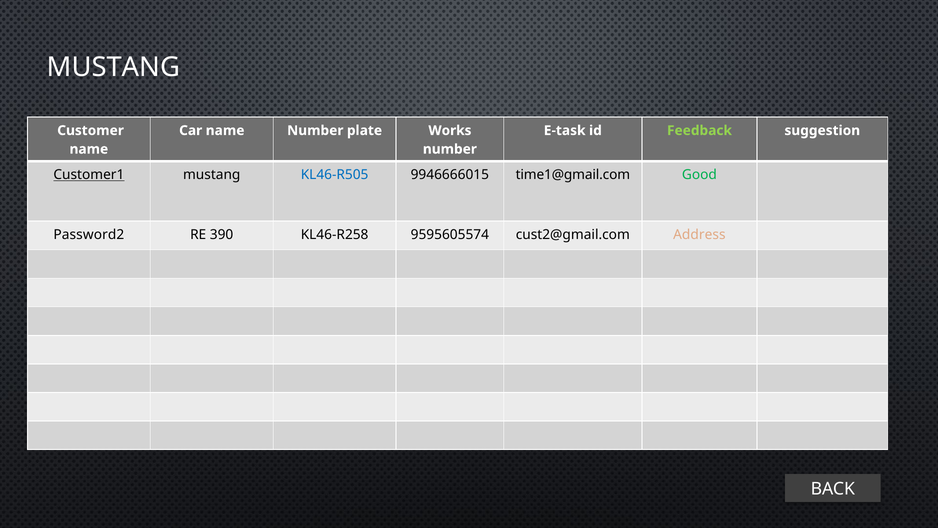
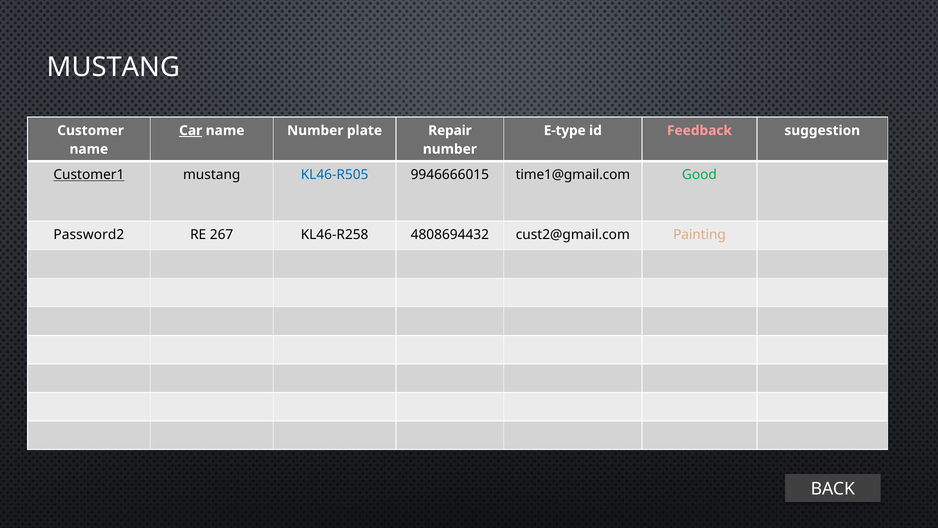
Car underline: none -> present (191, 130)
Works: Works -> Repair (450, 130)
E-task: E-task -> E-type (565, 130)
Feedback colour: light green -> pink (699, 130)
390: 390 -> 267 (222, 235)
9595605574: 9595605574 -> 4808694432 (450, 235)
Address: Address -> Painting (699, 235)
